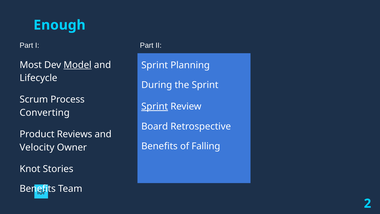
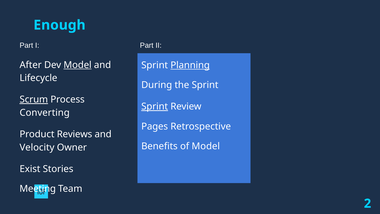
Most: Most -> After (31, 65)
Planning underline: none -> present (190, 65)
Scrum underline: none -> present (34, 99)
Board: Board -> Pages (155, 126)
of Falling: Falling -> Model (206, 146)
Knot: Knot -> Exist (30, 169)
Benefits: Benefits -> Meeting (38, 189)
